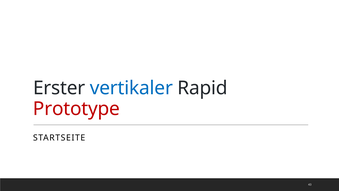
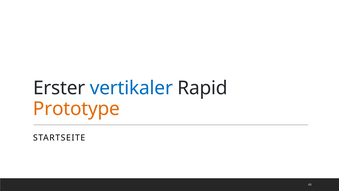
Prototype colour: red -> orange (76, 109)
